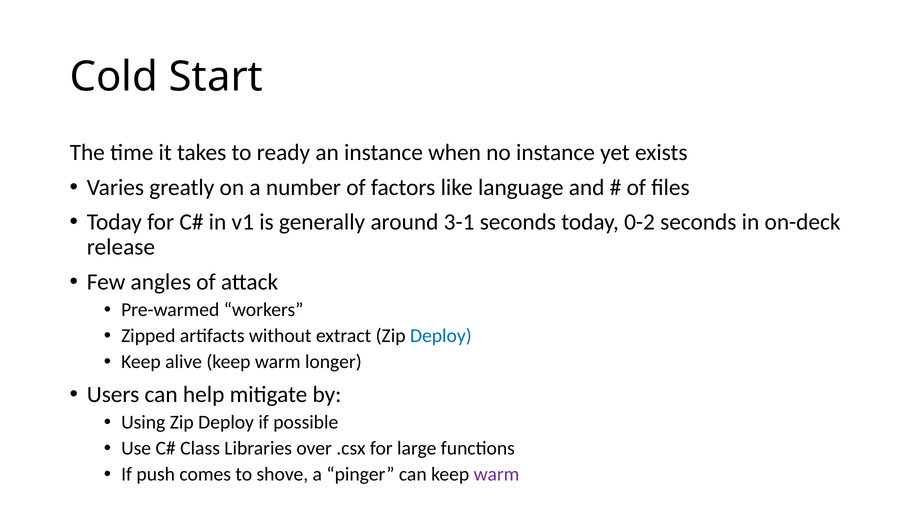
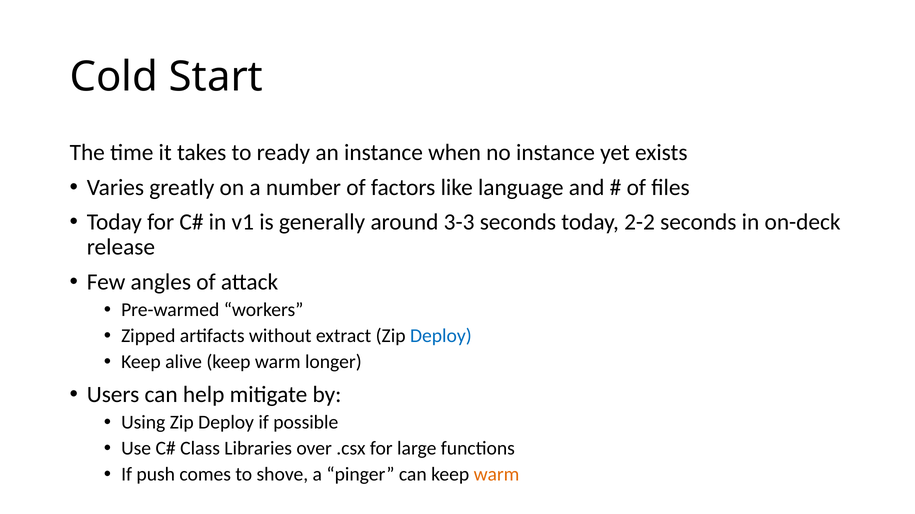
3-1: 3-1 -> 3-3 (459, 222)
0-2: 0-2 -> 2-2 (640, 222)
warm colour: purple -> orange (497, 475)
